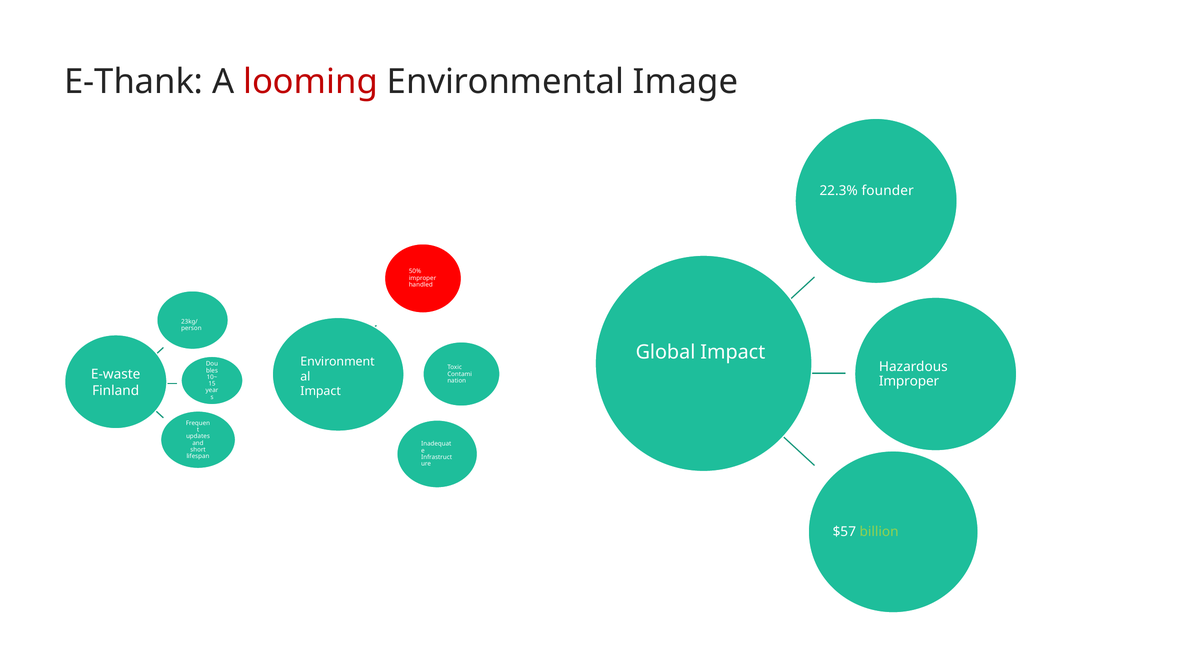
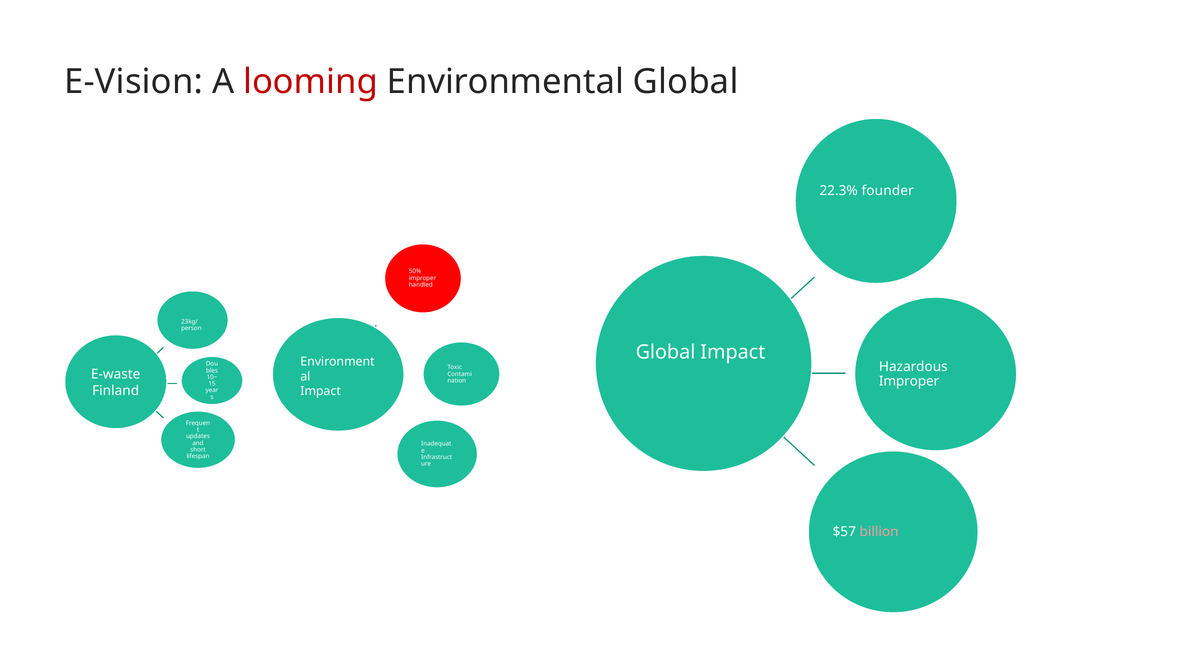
E-Thank: E-Thank -> E-Vision (134, 82)
Environmental Image: Image -> Global (686, 82)
billion colour: light green -> pink (879, 532)
